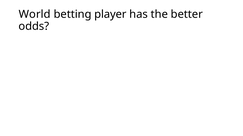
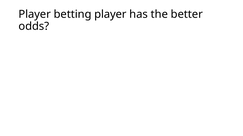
World: World -> Player (35, 14)
